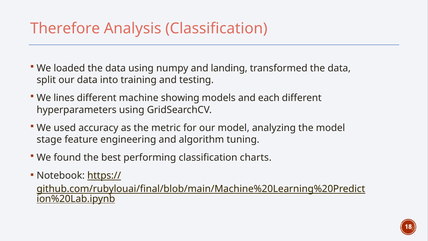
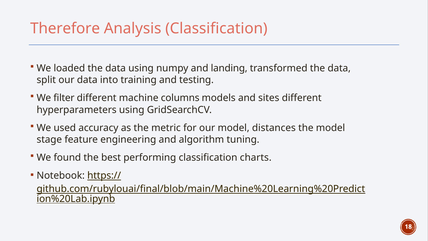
lines: lines -> filter (64, 98)
showing: showing -> columns (180, 98)
each: each -> sites (269, 98)
analyzing: analyzing -> distances (274, 128)
